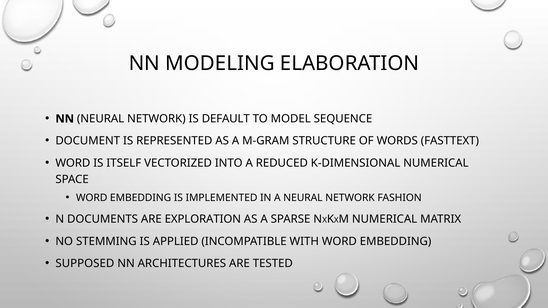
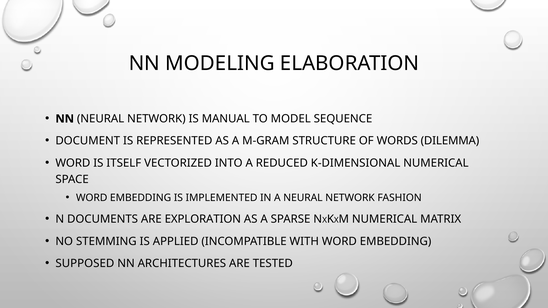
DEFAULT: DEFAULT -> MANUAL (226, 119)
FASTTEXT: FASTTEXT -> DILEMMA (450, 141)
